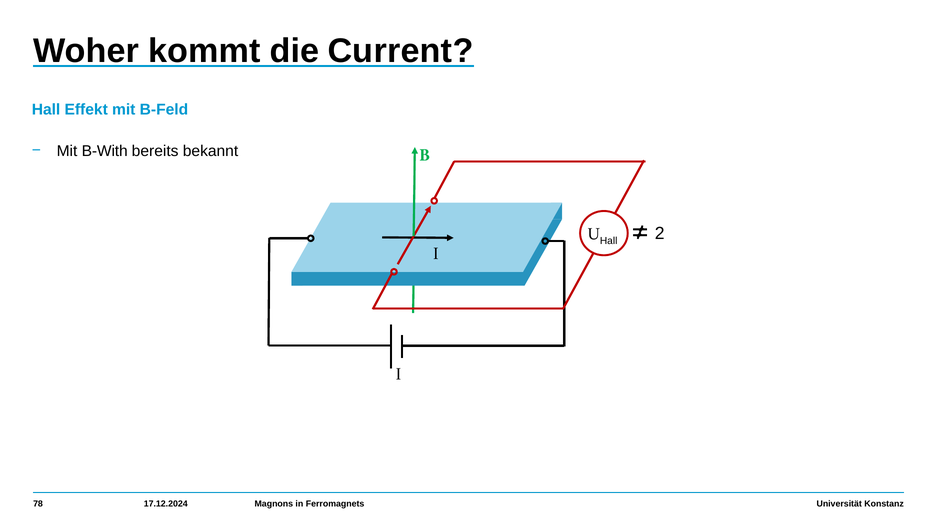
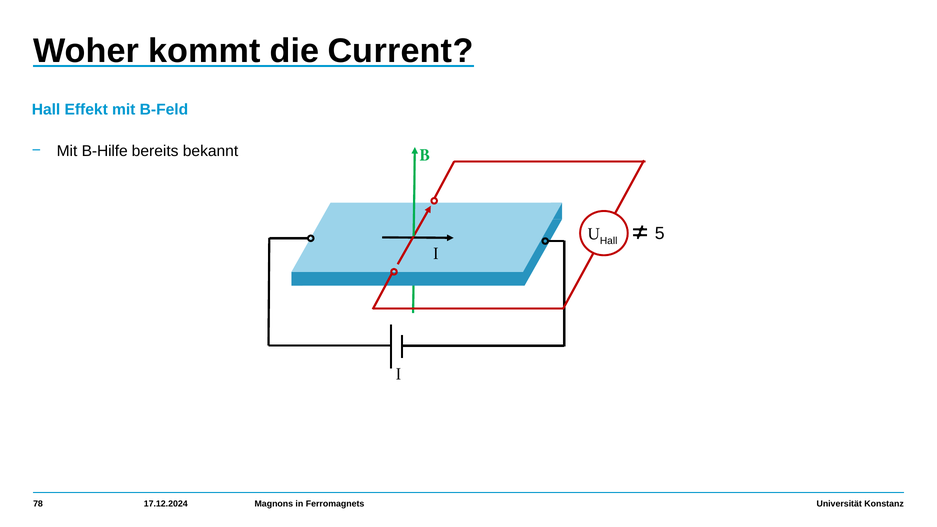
B-With: B-With -> B-Hilfe (105, 151)
2: 2 -> 5 (660, 233)
